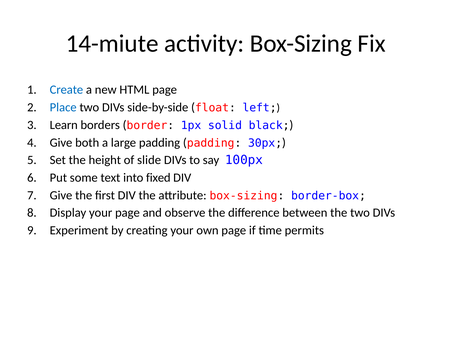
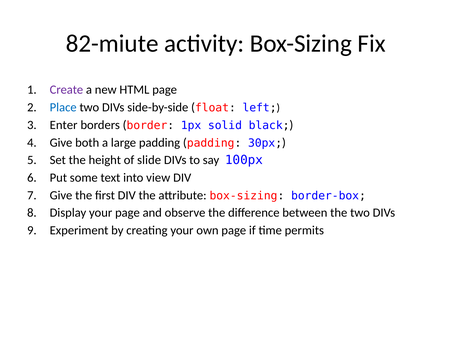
14-miute: 14-miute -> 82-miute (112, 44)
Create colour: blue -> purple (66, 90)
Learn: Learn -> Enter (64, 125)
fixed: fixed -> view (158, 178)
